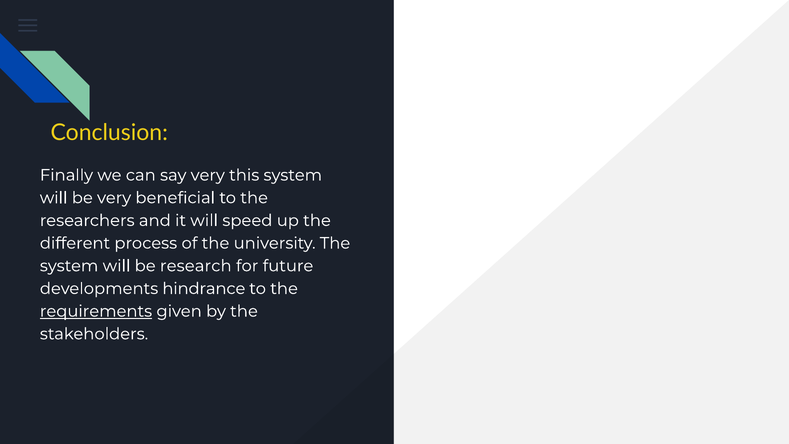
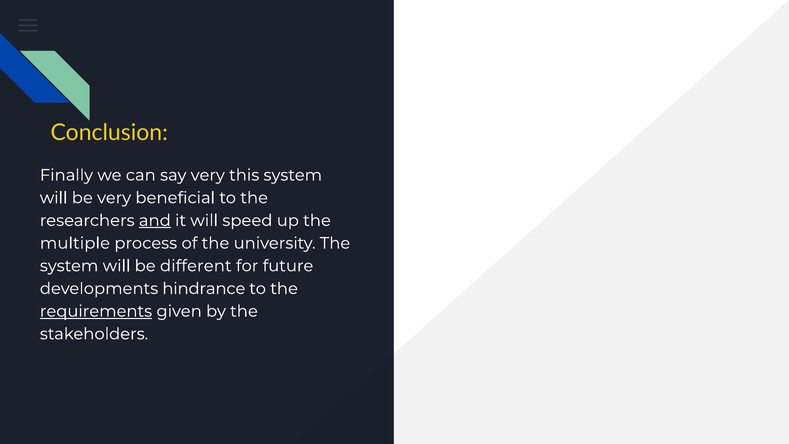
and underline: none -> present (155, 220)
different: different -> multiple (75, 243)
research: research -> different (196, 266)
